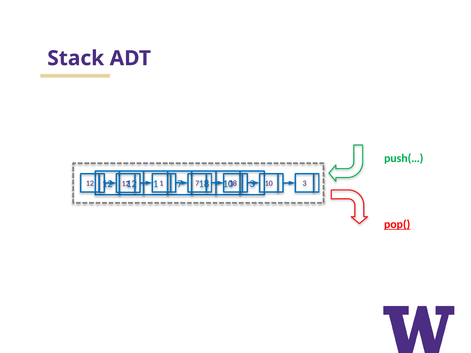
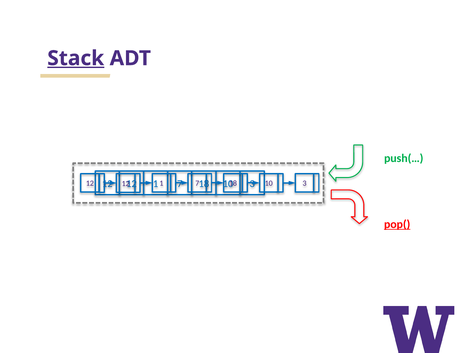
Stack underline: none -> present (76, 58)
